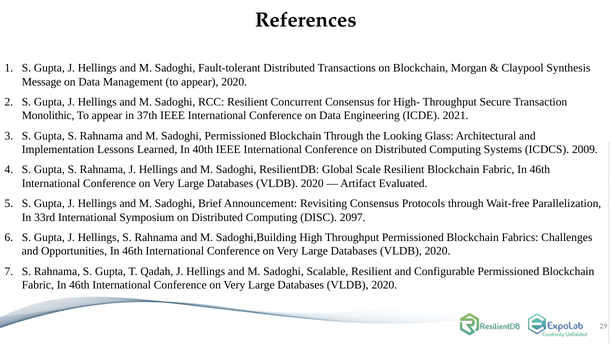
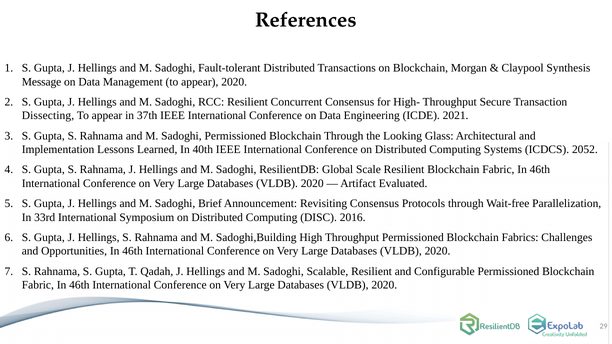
Monolithic: Monolithic -> Dissecting (48, 116)
2009: 2009 -> 2052 (585, 150)
2097: 2097 -> 2016 (353, 217)
